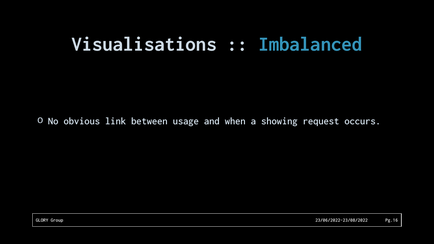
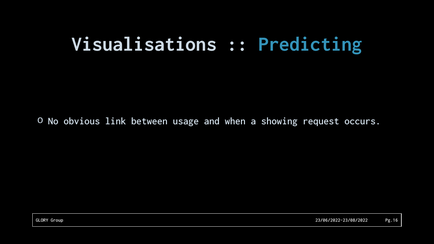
Imbalanced: Imbalanced -> Predicting (310, 44)
